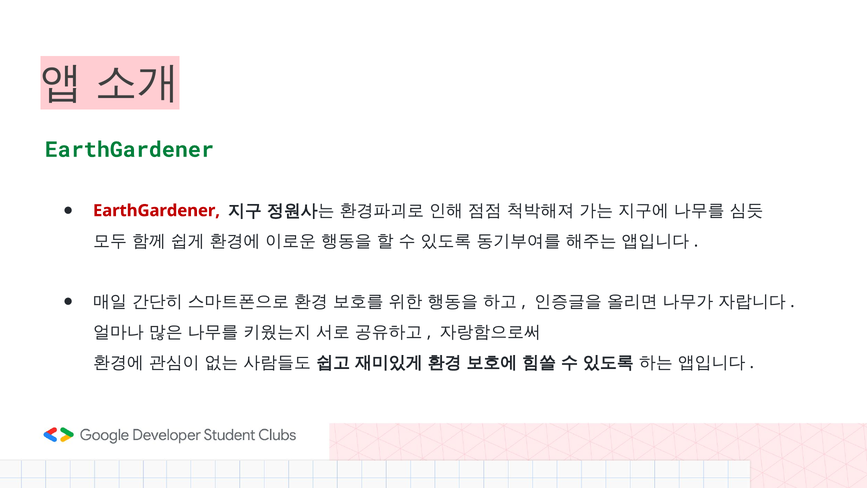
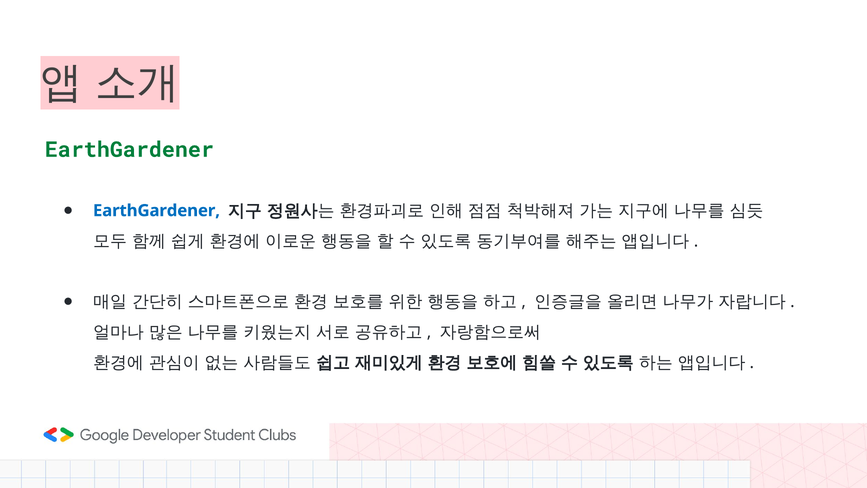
EarthGardener colour: red -> blue (156, 211)
